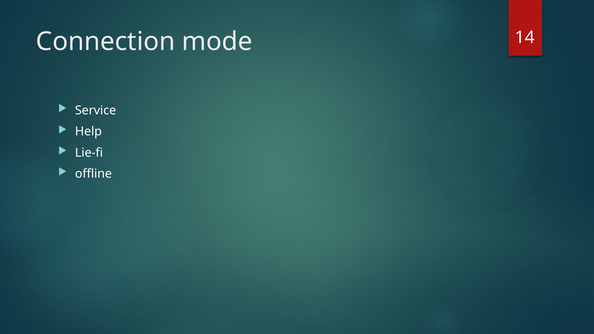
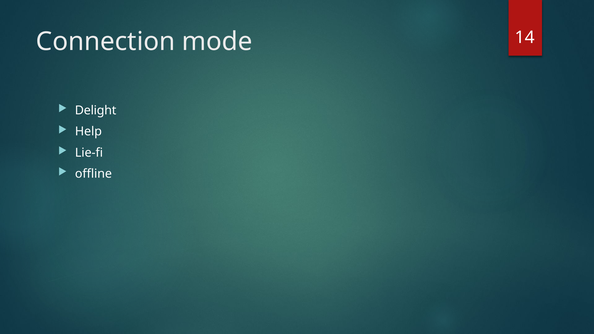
Service: Service -> Delight (96, 111)
